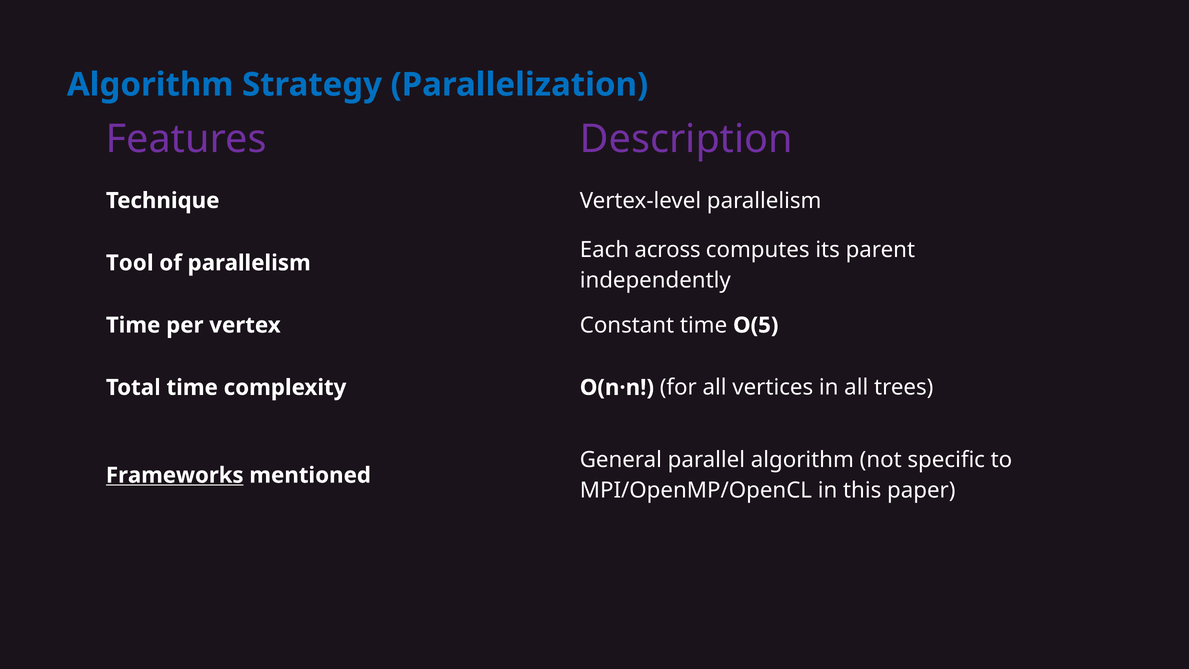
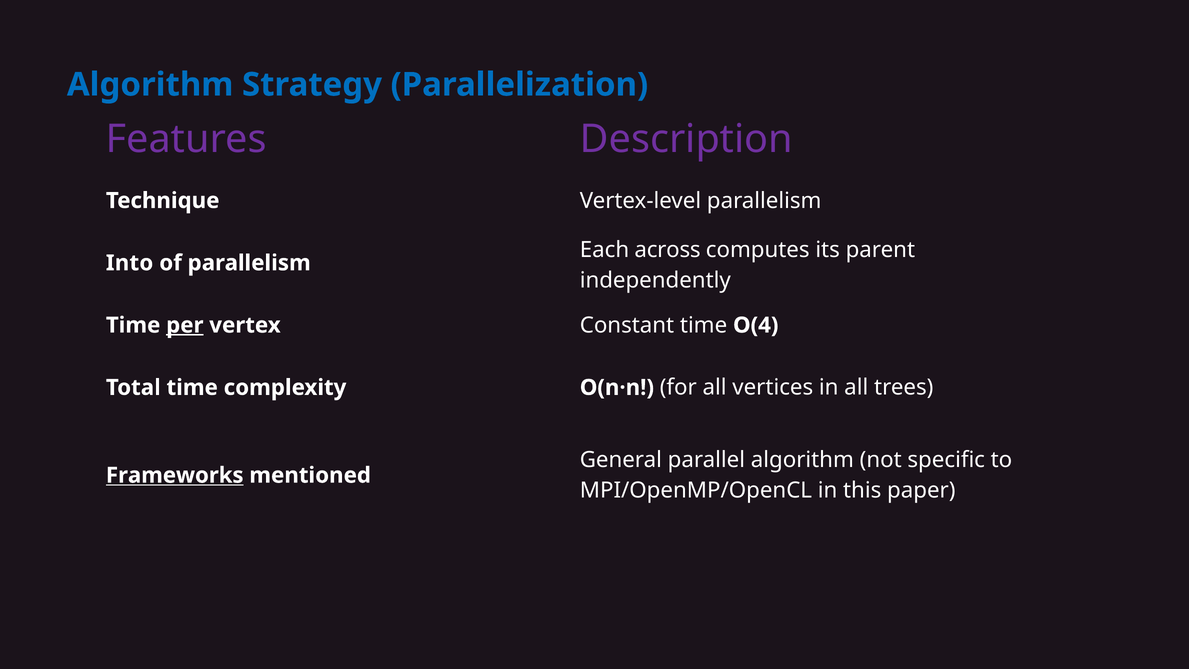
Tool: Tool -> Into (130, 263)
per underline: none -> present (185, 325)
O(5: O(5 -> O(4 (756, 325)
